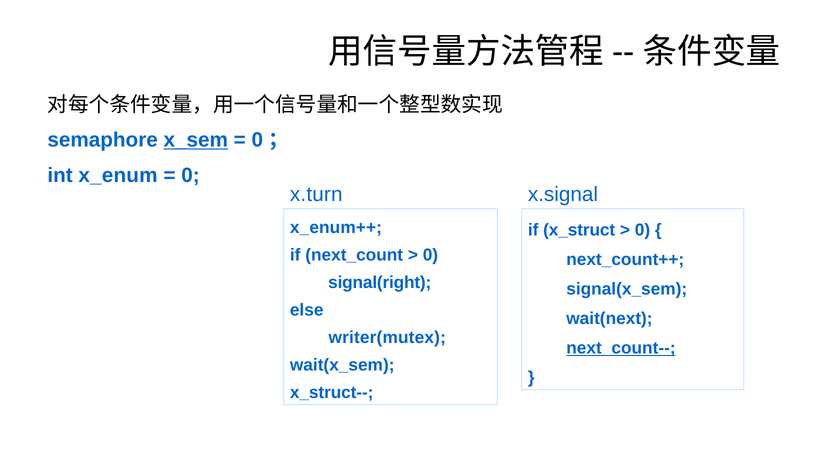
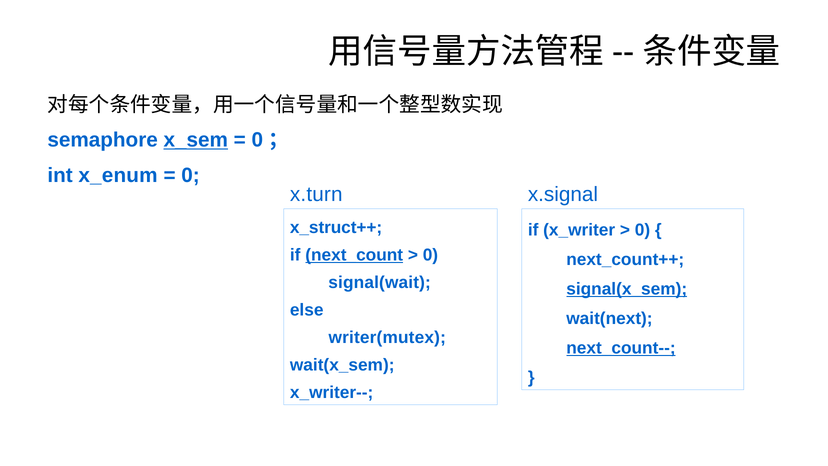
x_enum++: x_enum++ -> x_struct++ (336, 228)
x_struct: x_struct -> x_writer (579, 230)
next_count underline: none -> present (354, 255)
signal(right: signal(right -> signal(wait (380, 282)
signal(x_sem underline: none -> present (627, 289)
x_struct--: x_struct-- -> x_writer-- (332, 392)
